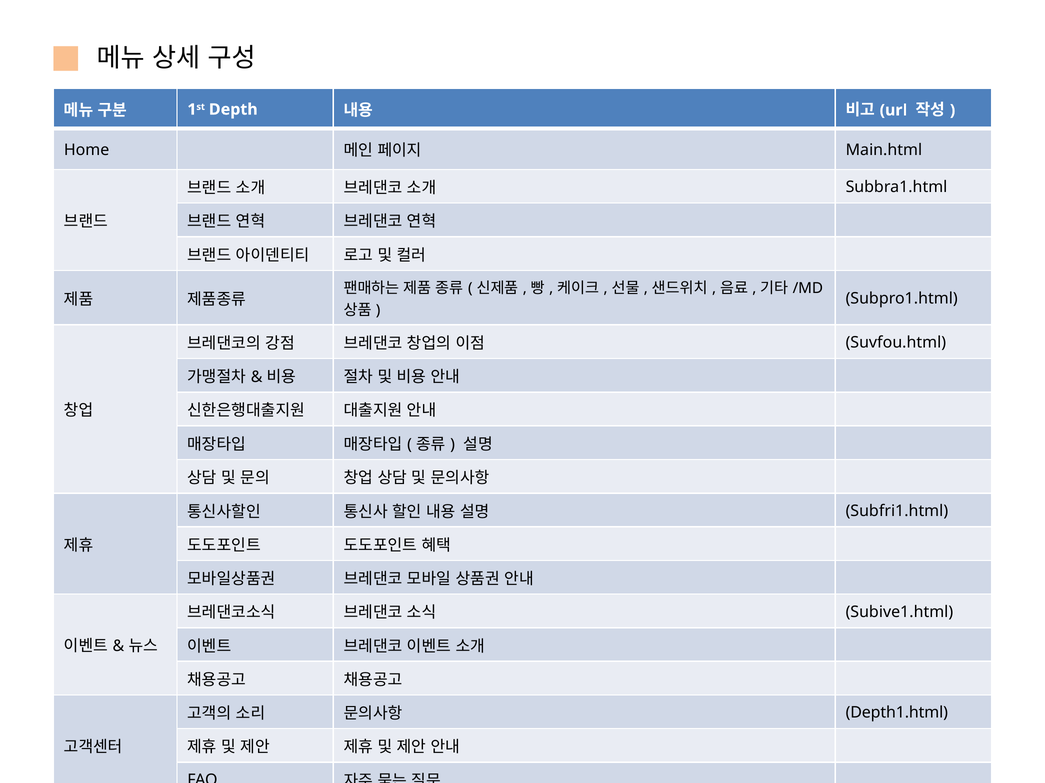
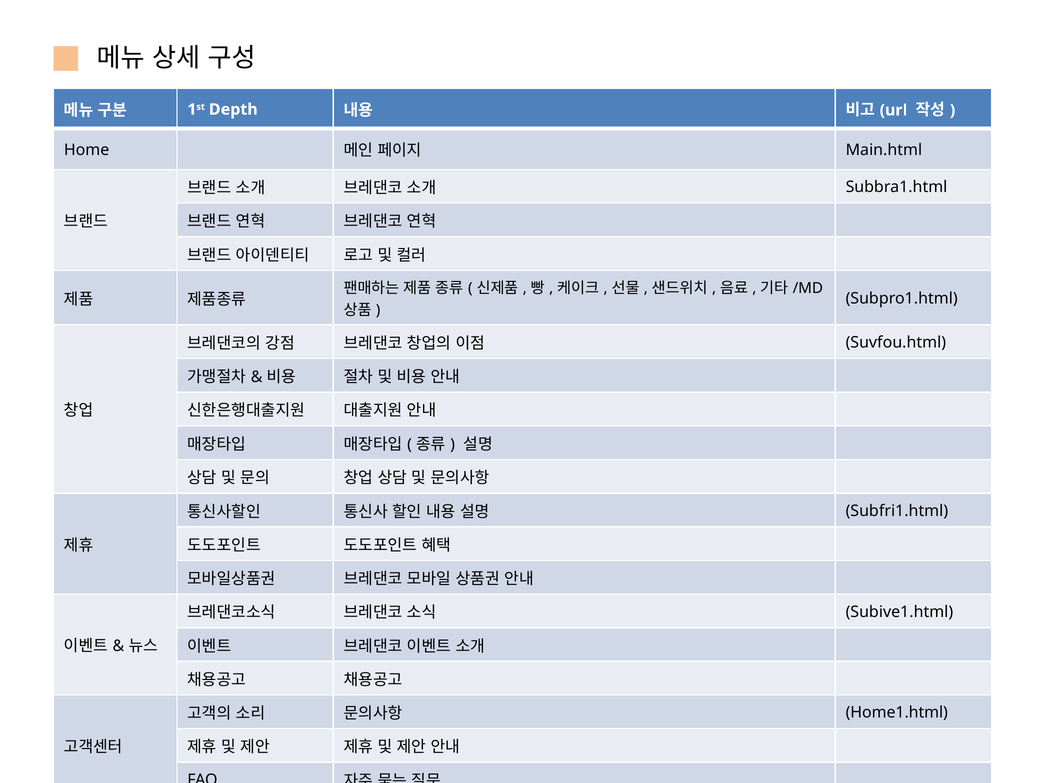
Depth1.html: Depth1.html -> Home1.html (897, 713)
